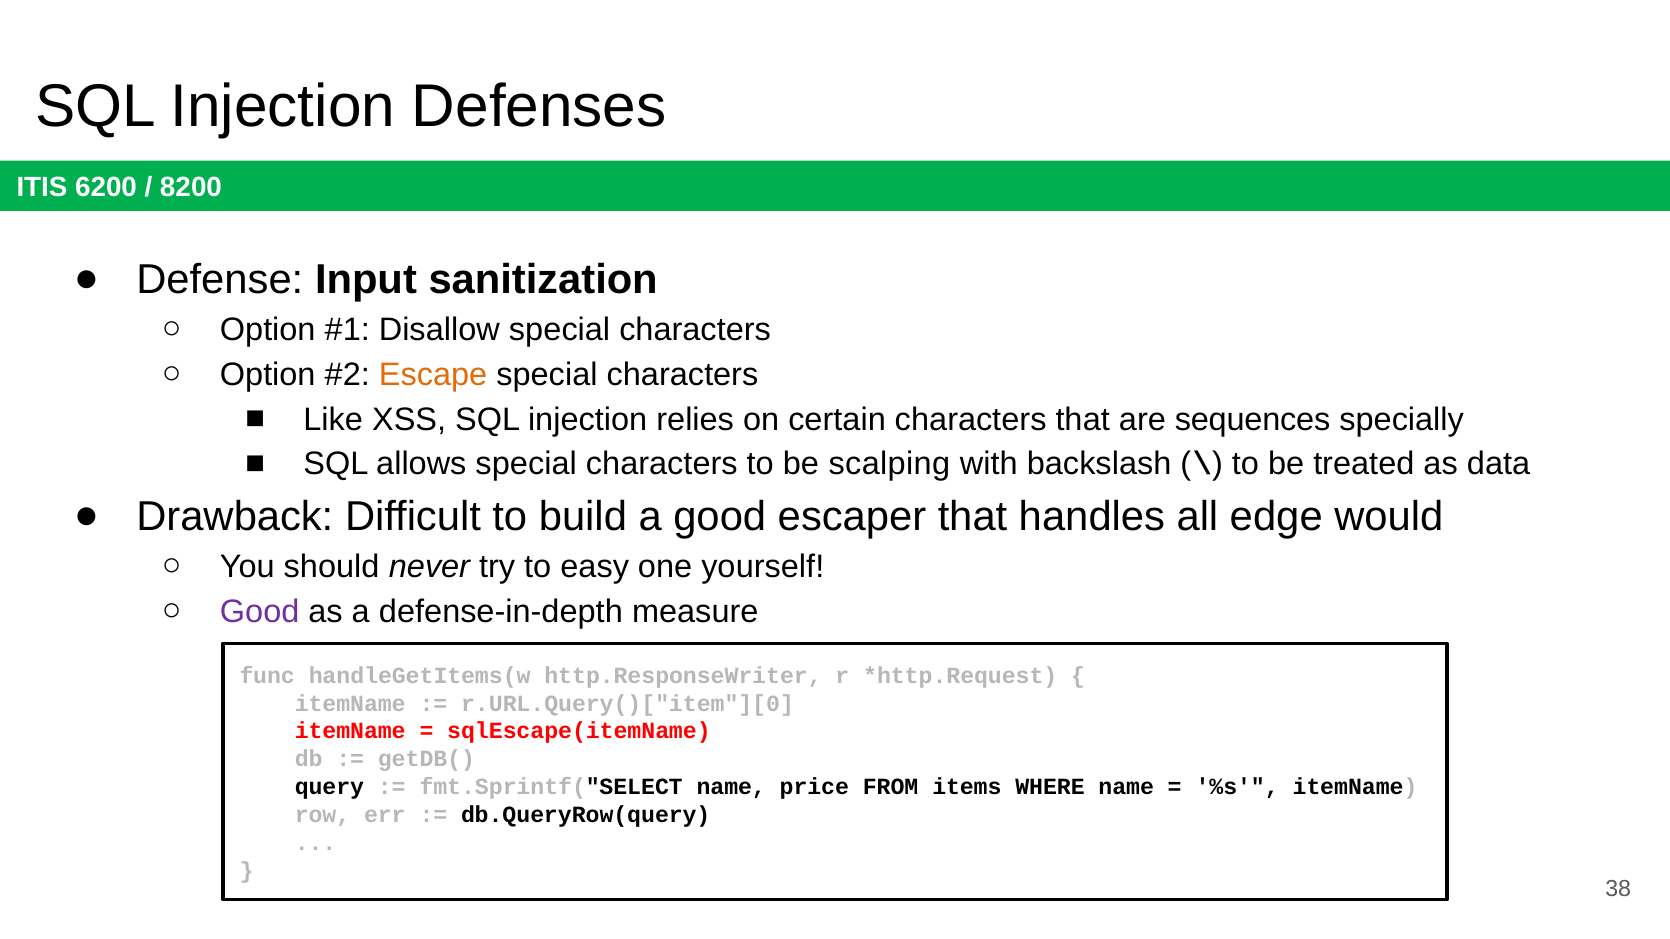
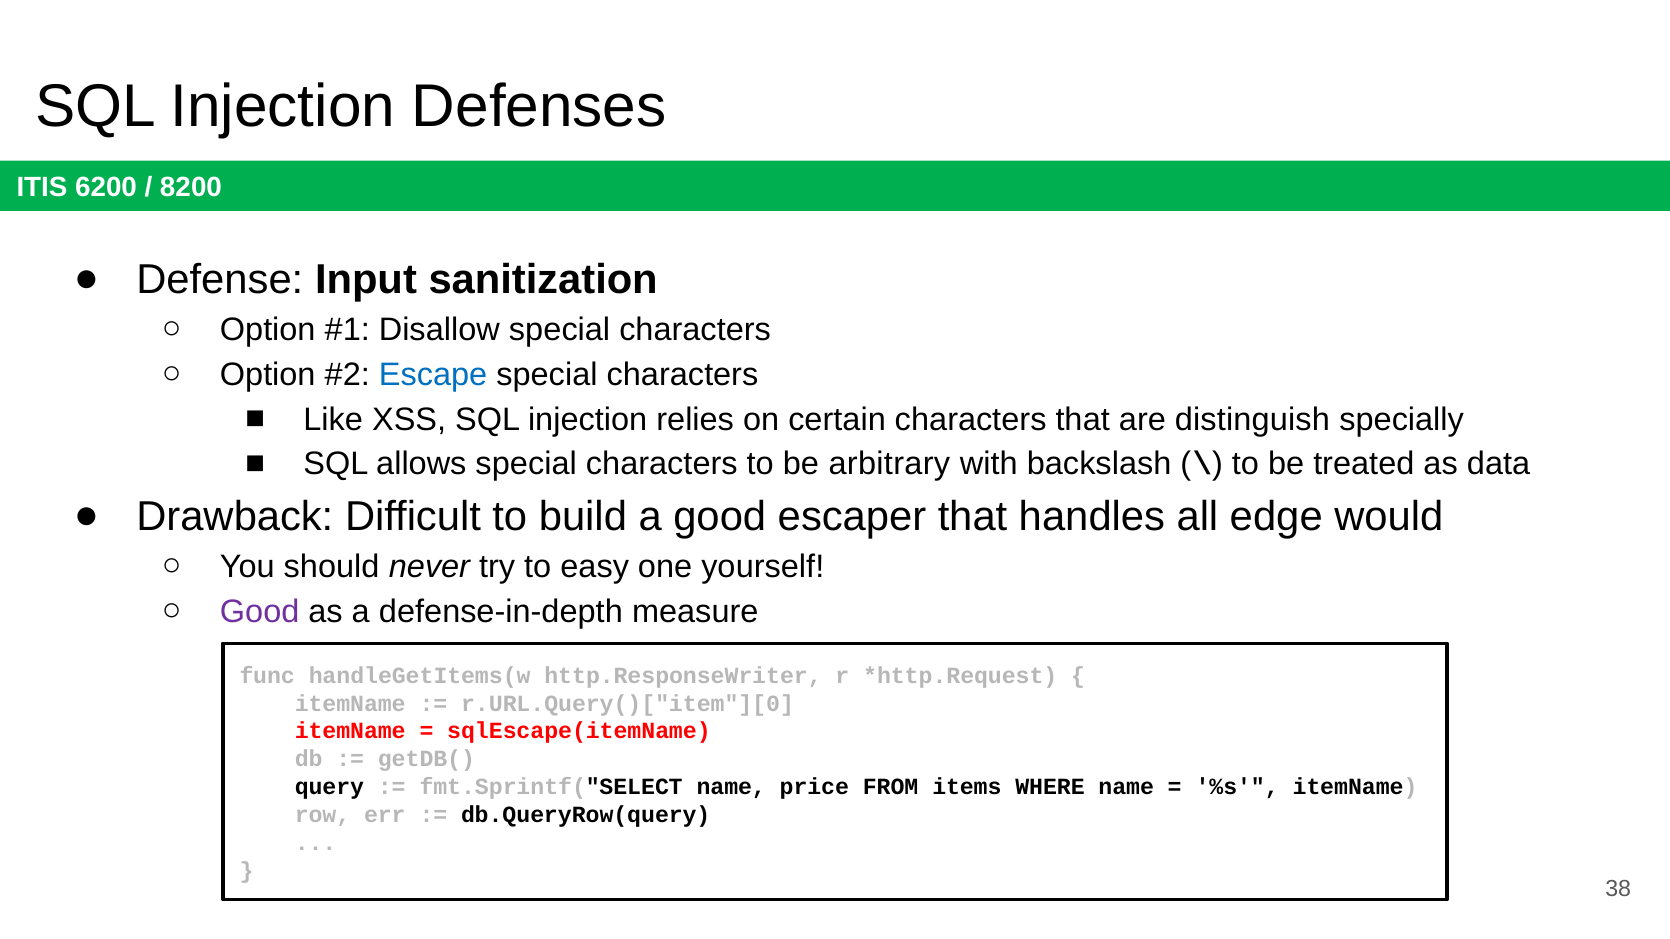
Escape colour: orange -> blue (433, 375)
sequences: sequences -> distinguish (1252, 419)
scalping: scalping -> arbitrary (889, 464)
